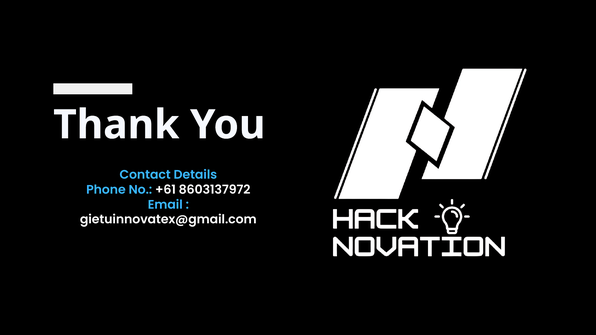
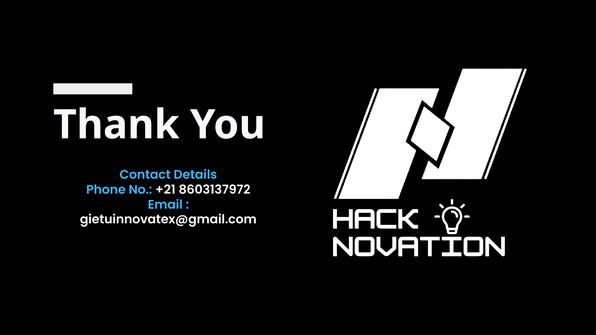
+61: +61 -> +21 (165, 190)
